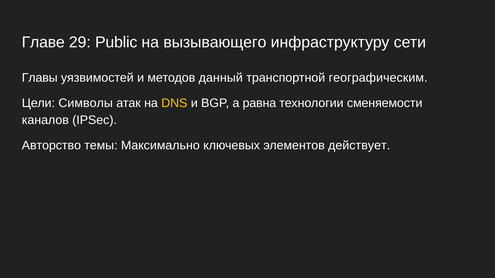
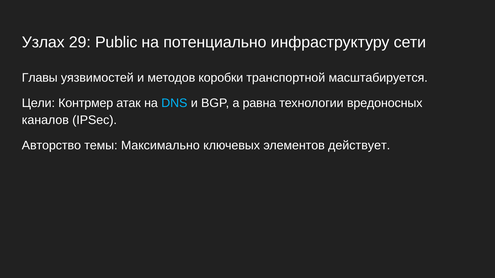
Главе: Главе -> Узлах (43, 42)
вызывающего: вызывающего -> потенциально (215, 42)
данный: данный -> коробки (221, 78)
географическим: географическим -> масштабируется (378, 78)
Символы: Символы -> Контрмер (86, 103)
DNS colour: yellow -> light blue (174, 103)
сменяемости: сменяемости -> вредоносных (385, 103)
